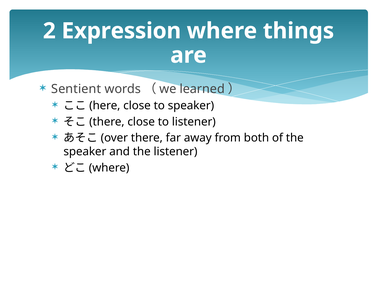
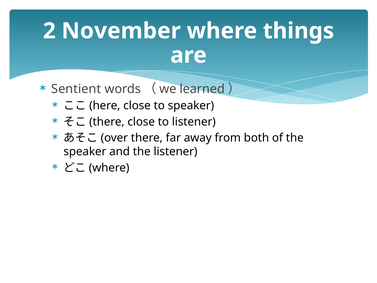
Expression: Expression -> November (121, 31)
